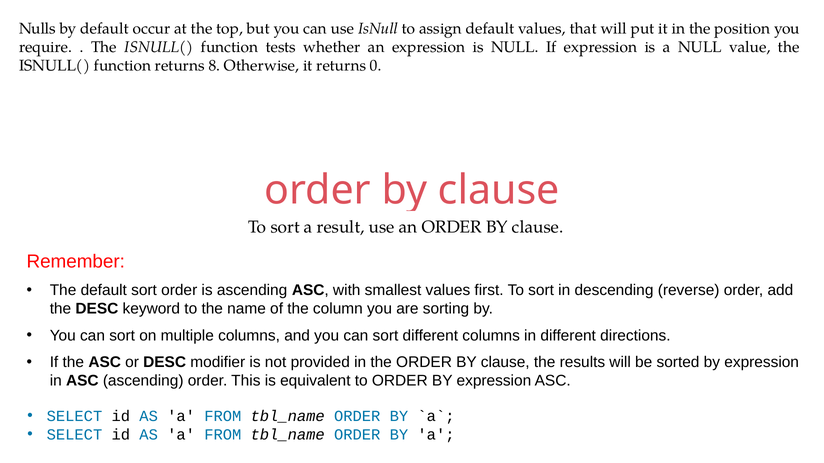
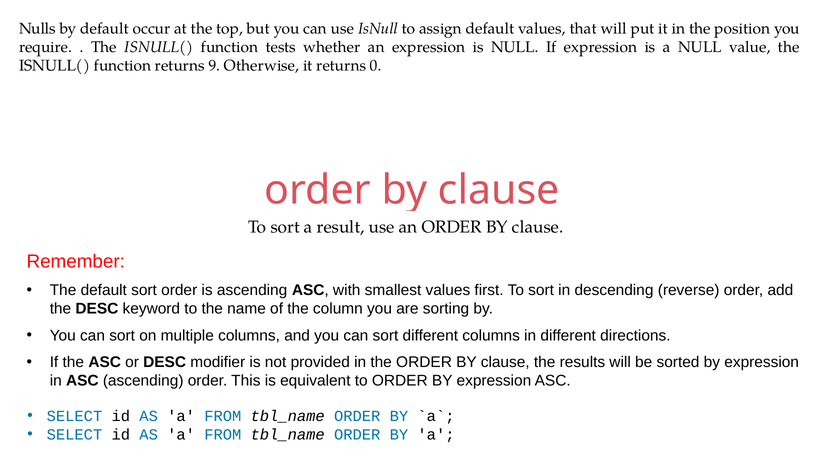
8: 8 -> 9 (214, 66)
